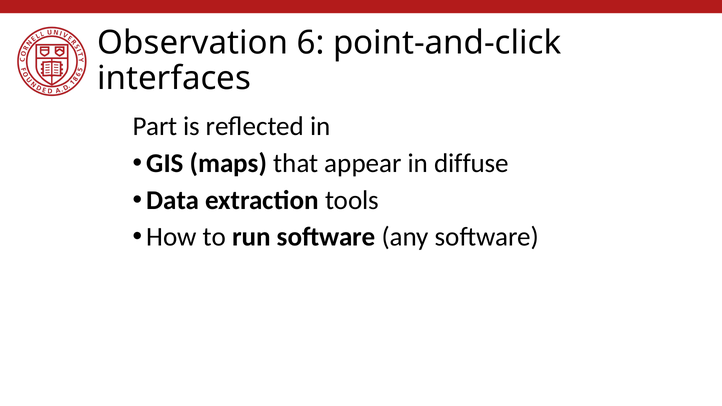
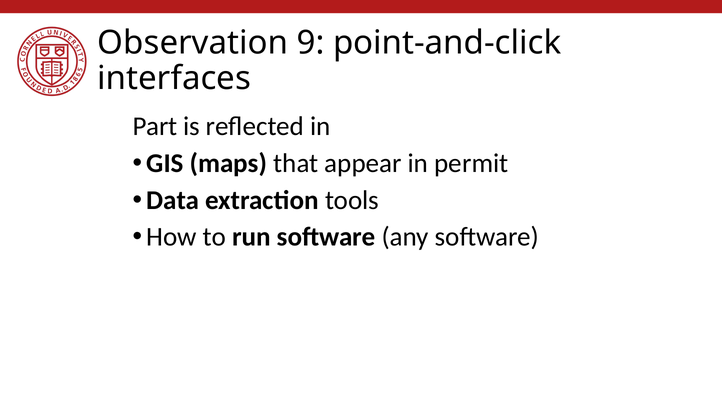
6: 6 -> 9 (311, 43)
diffuse: diffuse -> permit (471, 163)
